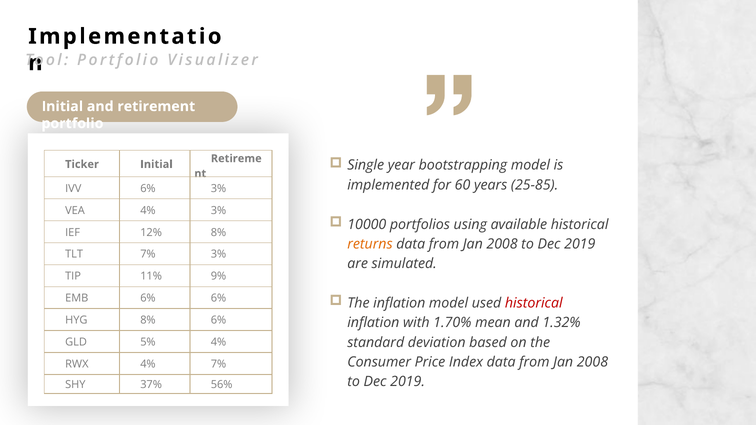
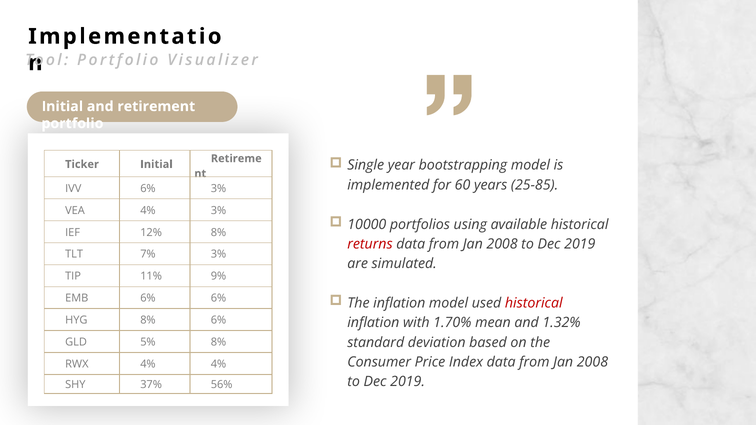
returns colour: orange -> red (370, 244)
5% 4%: 4% -> 8% (219, 342)
4% 7%: 7% -> 4% (219, 364)
